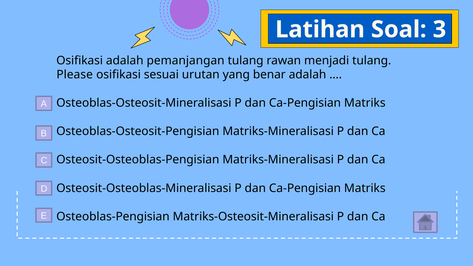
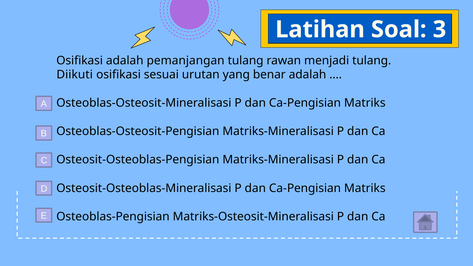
Please: Please -> Diikuti (75, 75)
